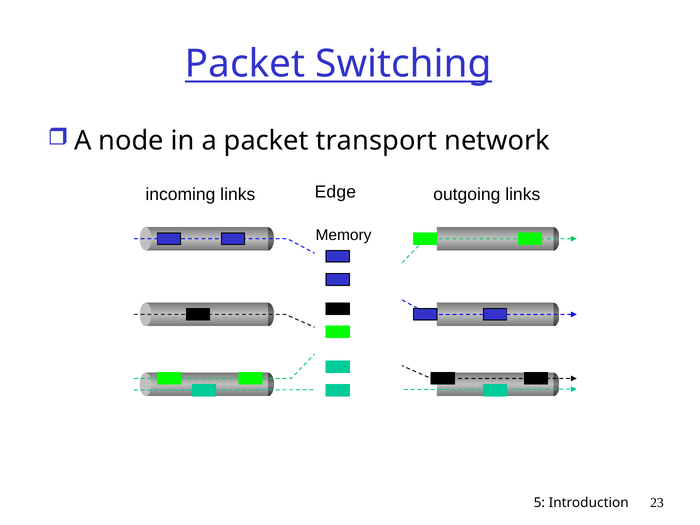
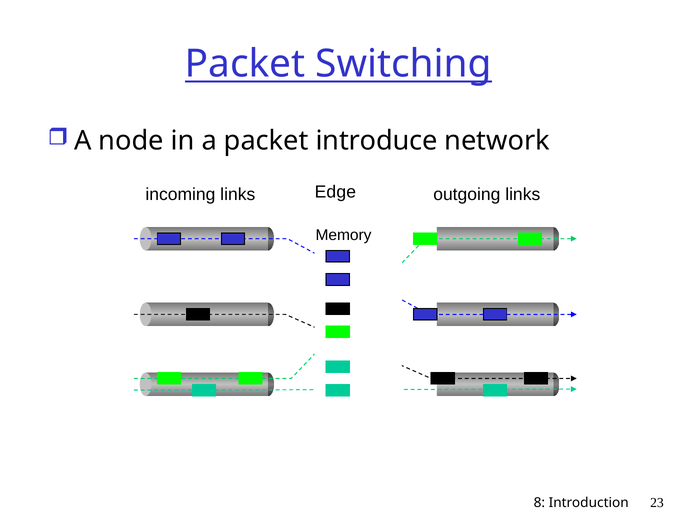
transport: transport -> introduce (377, 141)
5: 5 -> 8 (539, 503)
